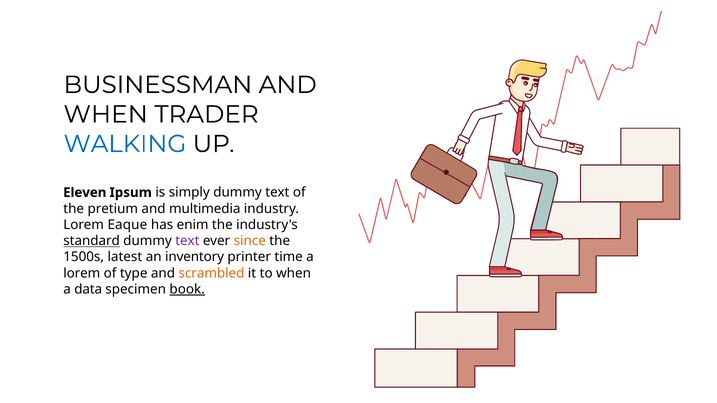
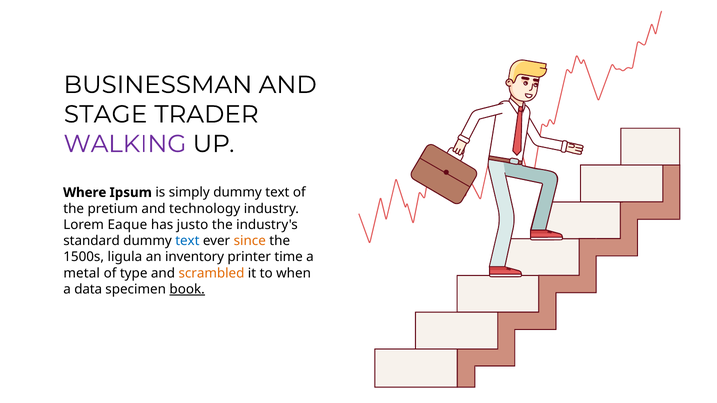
WHEN: WHEN -> STAGE (106, 114)
WALKING colour: blue -> purple (125, 144)
Eleven: Eleven -> Where (85, 193)
multimedia: multimedia -> technology (205, 209)
enim: enim -> justo (193, 225)
standard underline: present -> none (92, 241)
text colour: purple -> blue (187, 241)
latest: latest -> ligula (125, 257)
lorem: lorem -> metal (82, 273)
